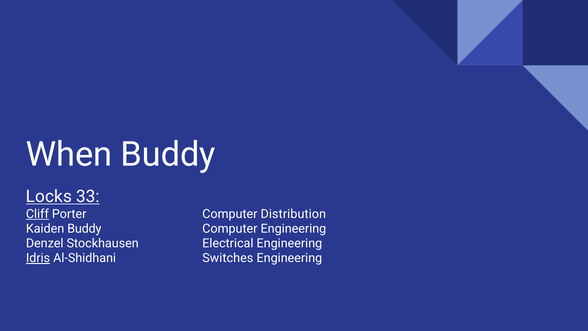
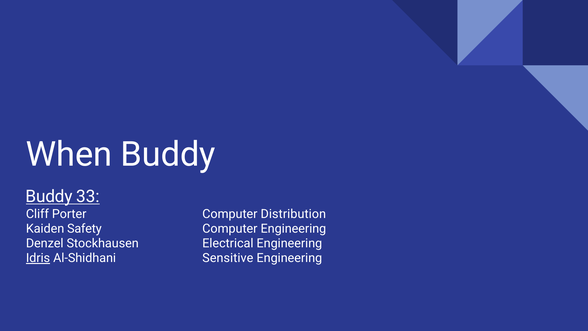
Locks: Locks -> Buddy (49, 196)
Cliff underline: present -> none (37, 214)
Kaiden Buddy: Buddy -> Safety (84, 229)
Switches: Switches -> Sensitive (228, 258)
